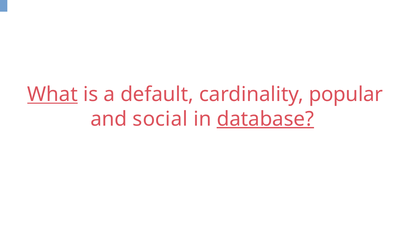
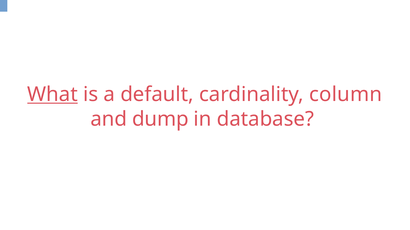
popular: popular -> column (346, 95)
social: social -> dump (160, 119)
database underline: present -> none (265, 119)
